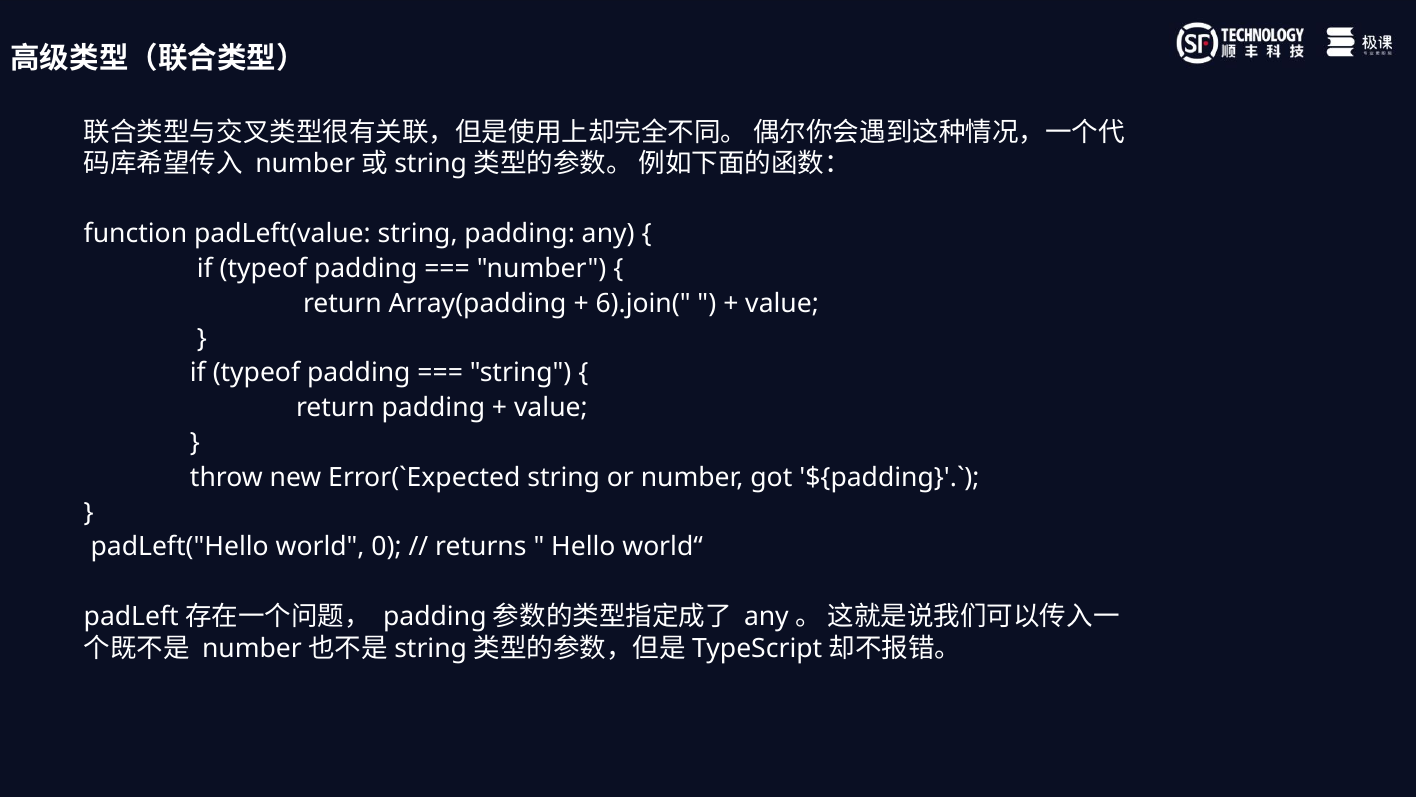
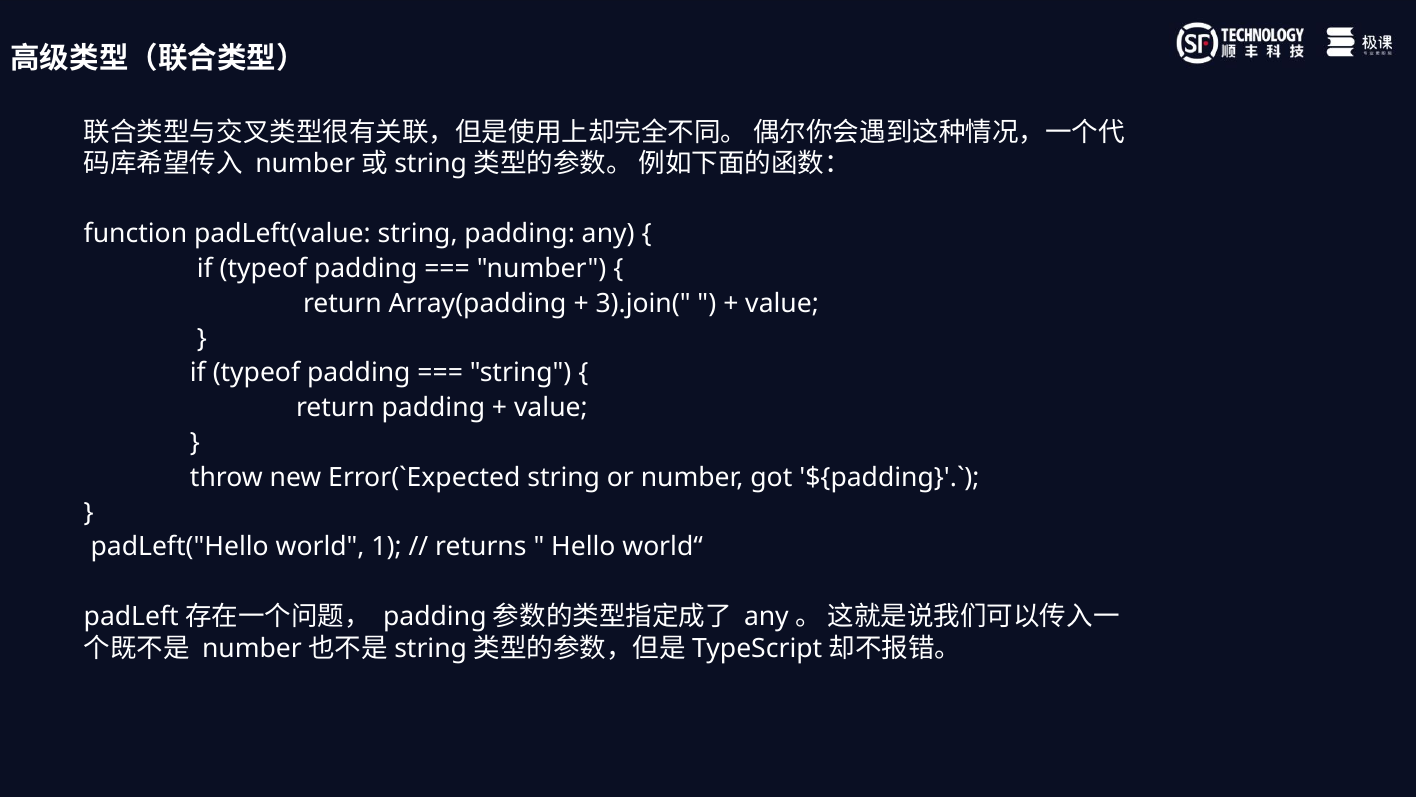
6).join(: 6).join( -> 3).join( (643, 303)
0: 0 -> 1 (387, 547)
